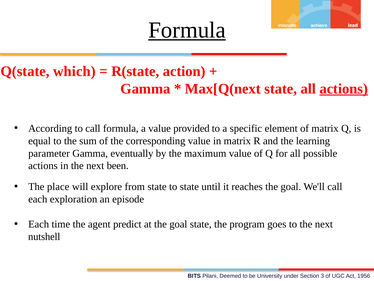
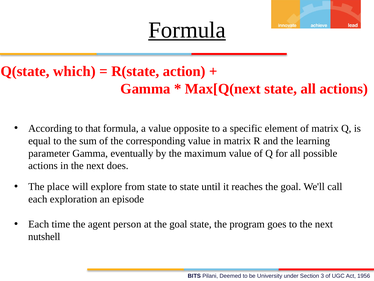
actions underline: present -> none (344, 89)
to call: call -> that (93, 128)
provided: provided -> opposite (191, 128)
been: been -> does (118, 166)
predict: predict -> person (127, 224)
